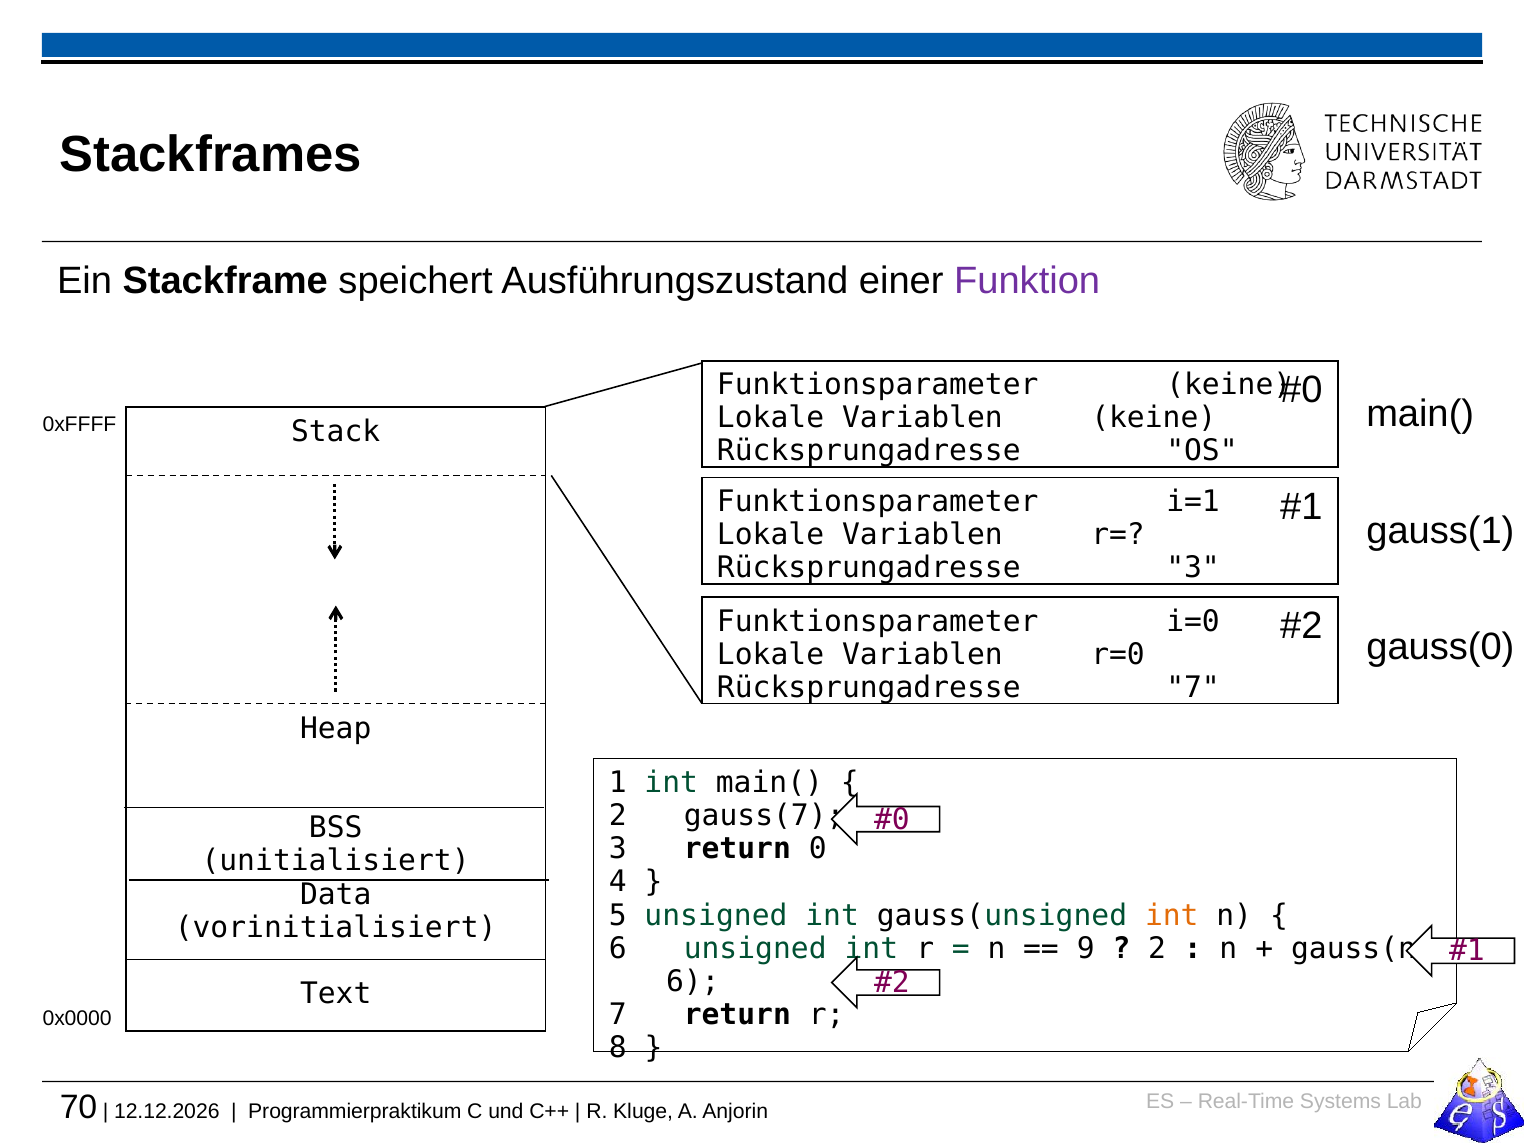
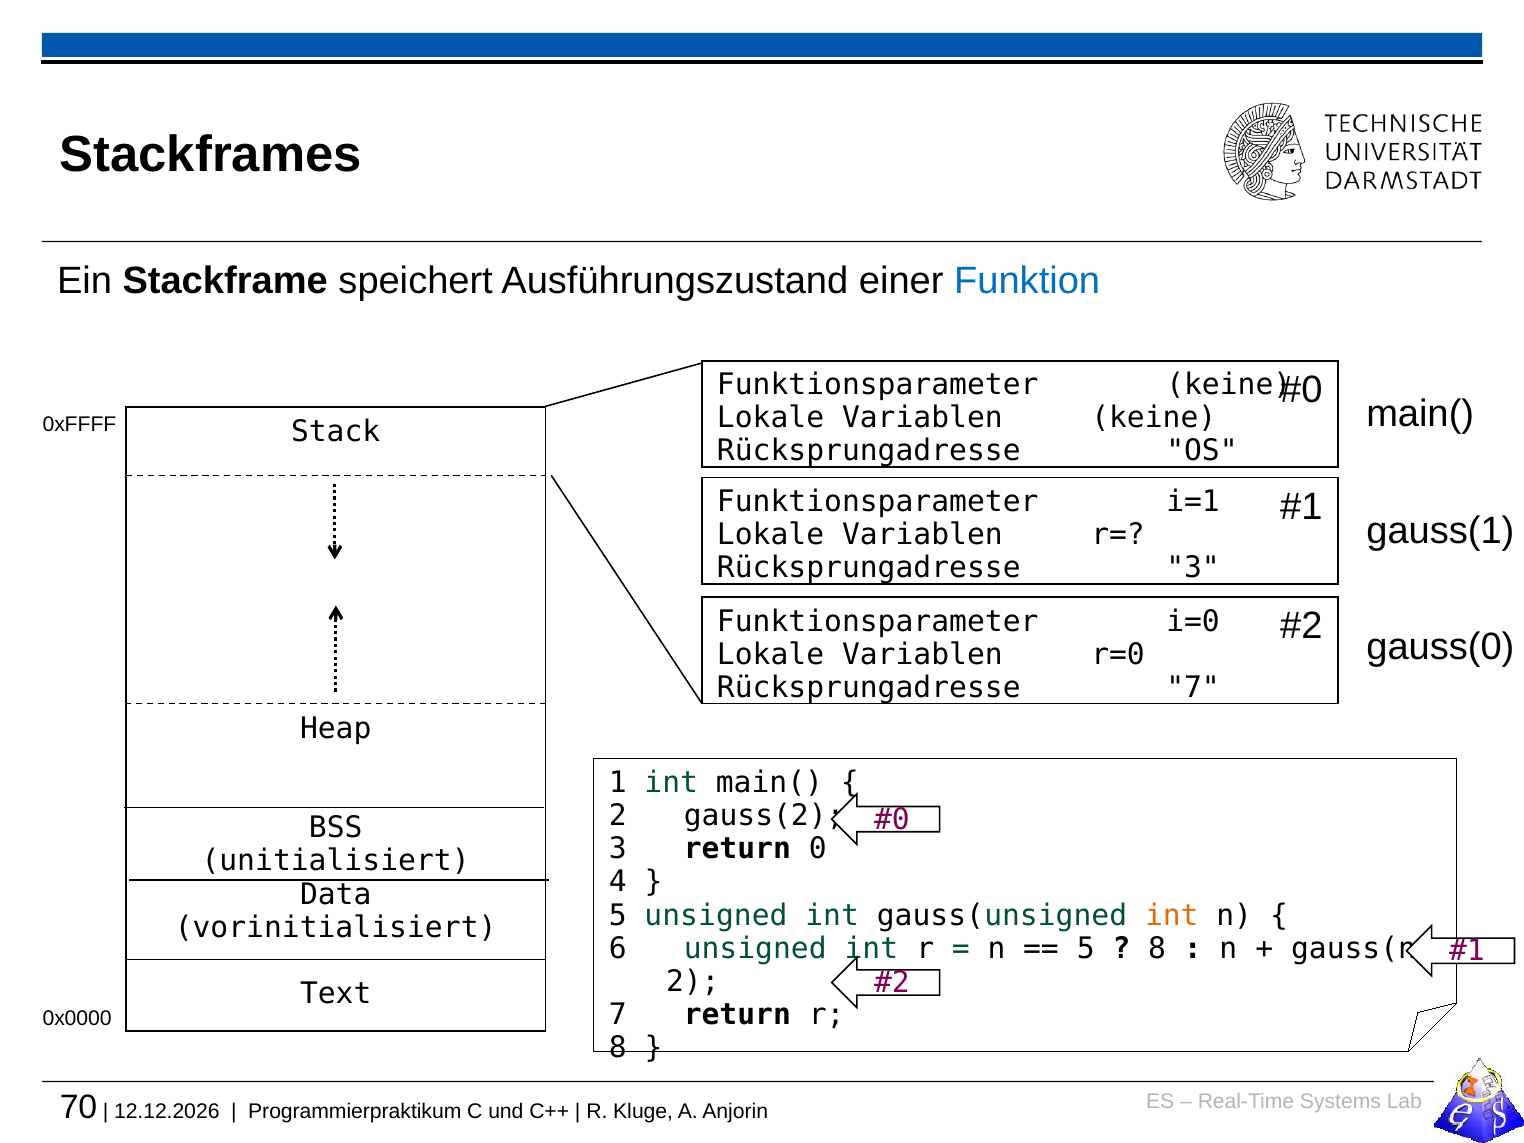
Funktion colour: purple -> blue (1027, 281)
gauss(7: gauss(7 -> gauss(2 (764, 816)
9: 9 -> 5 (1086, 948)
2: 2 -> 8 (1157, 948)
6: 6 -> 2 (693, 981)
